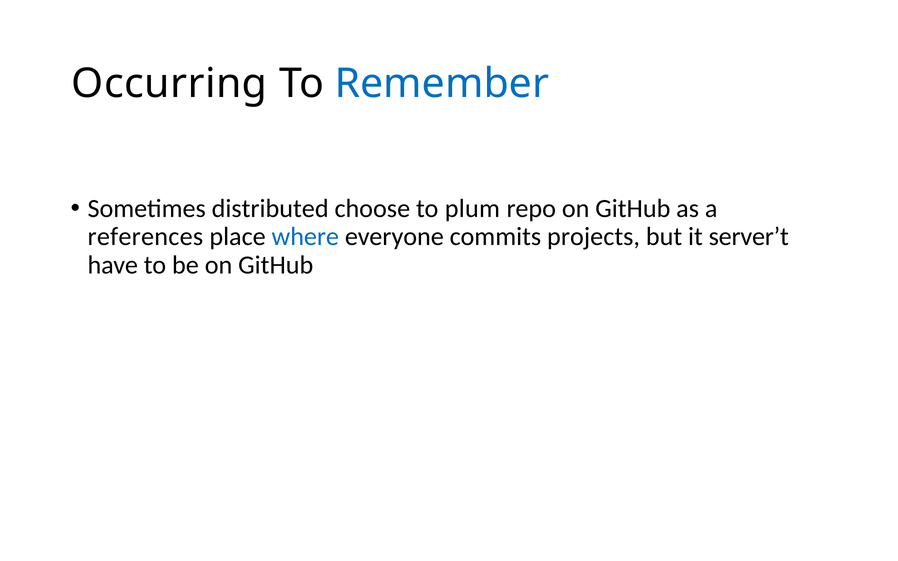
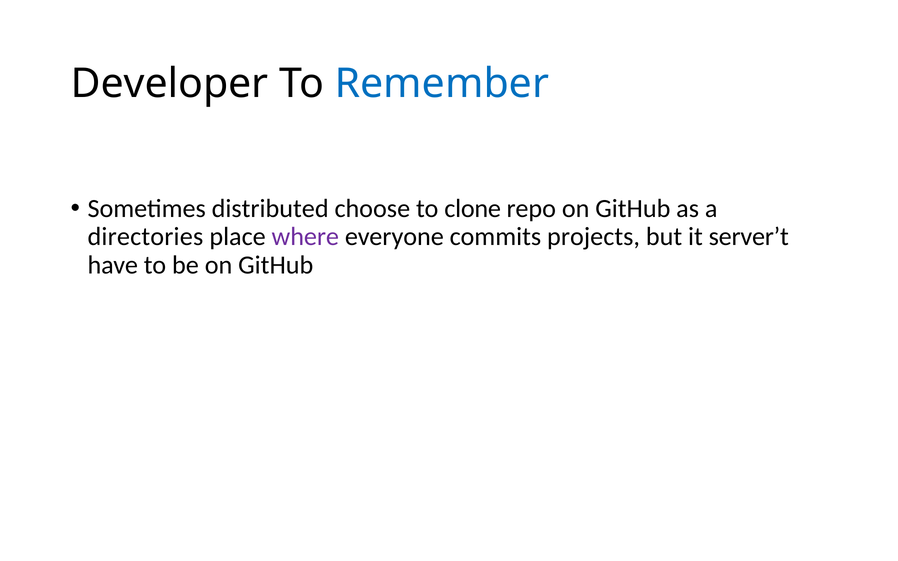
Occurring: Occurring -> Developer (170, 84)
plum: plum -> clone (473, 209)
references: references -> directories (145, 237)
where colour: blue -> purple (305, 237)
